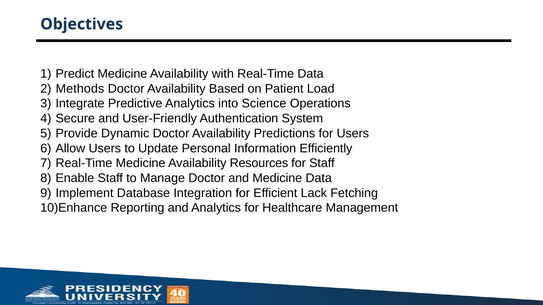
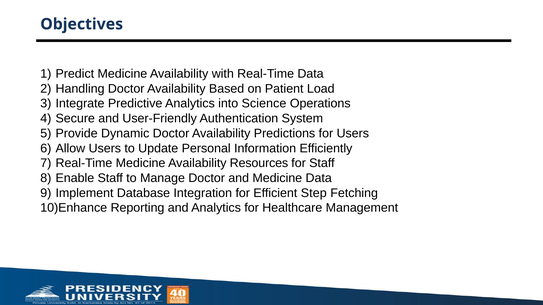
Methods: Methods -> Handling (80, 89)
Lack: Lack -> Step (314, 193)
